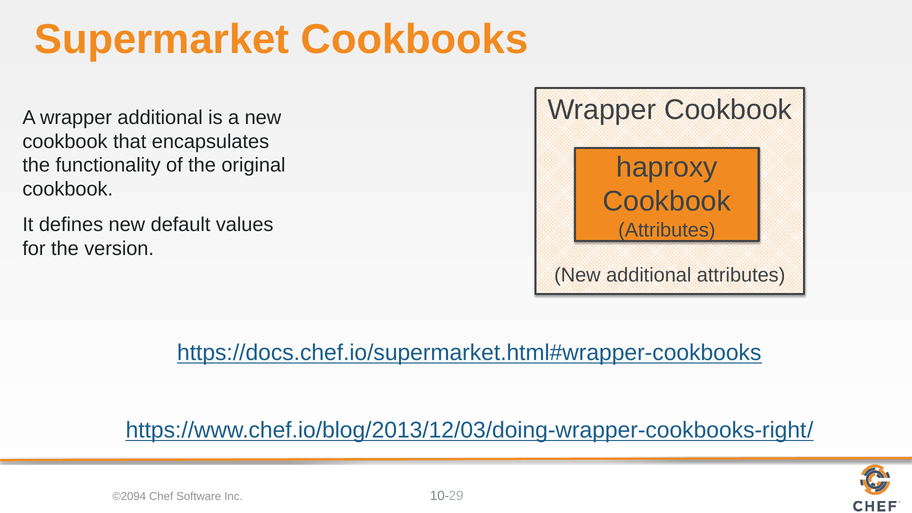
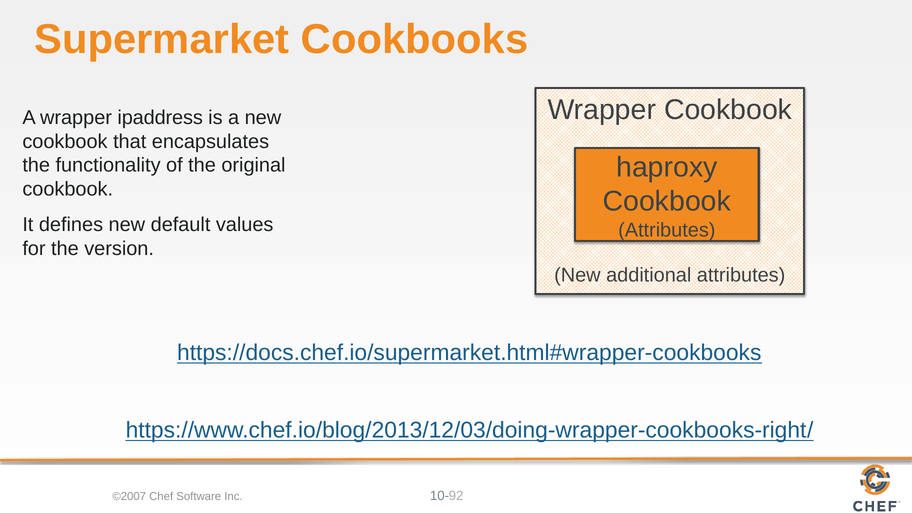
wrapper additional: additional -> ipaddress (160, 118)
©2094: ©2094 -> ©2007 (129, 496)
29: 29 -> 92 (456, 496)
